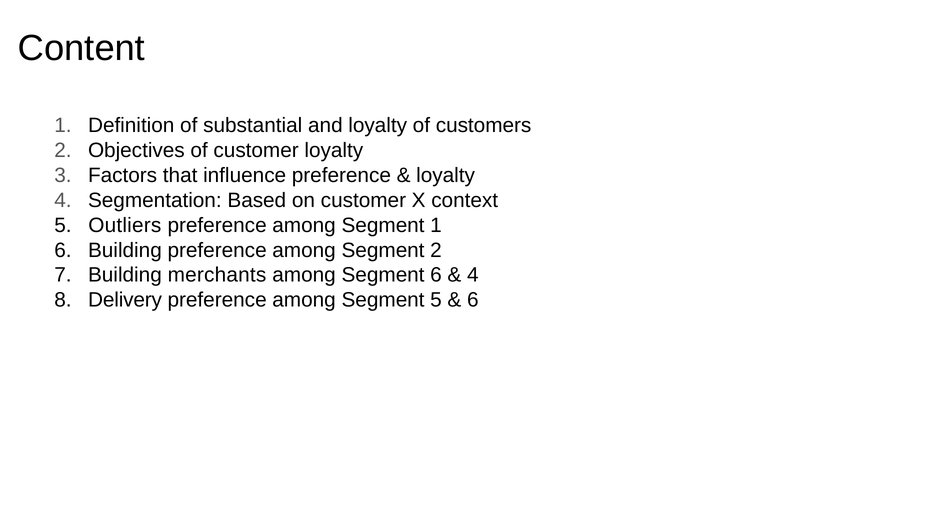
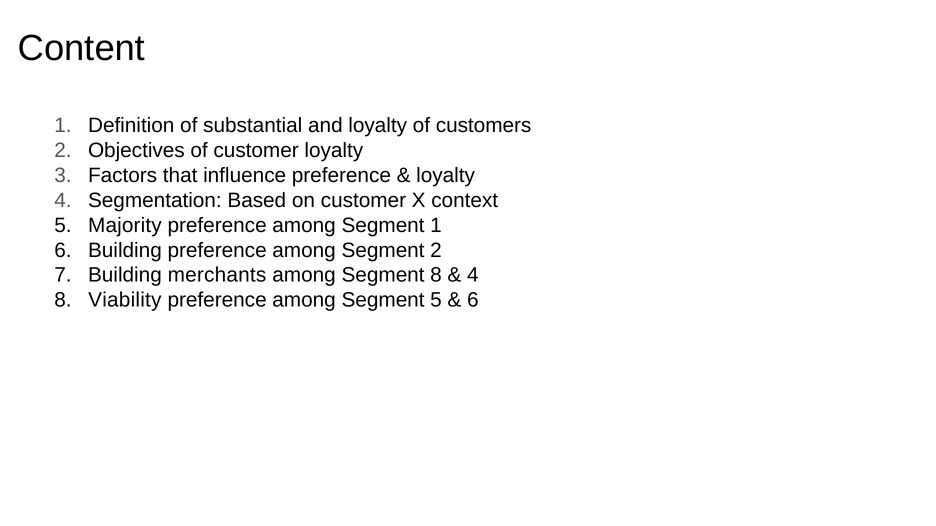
Outliers: Outliers -> Majority (125, 225)
Segment 6: 6 -> 8 (436, 275)
Delivery: Delivery -> Viability (125, 300)
